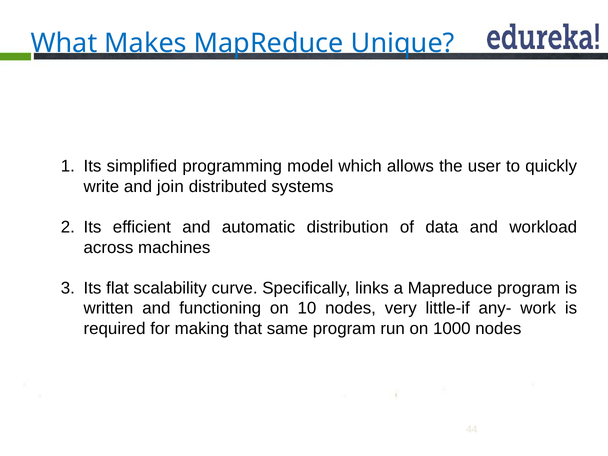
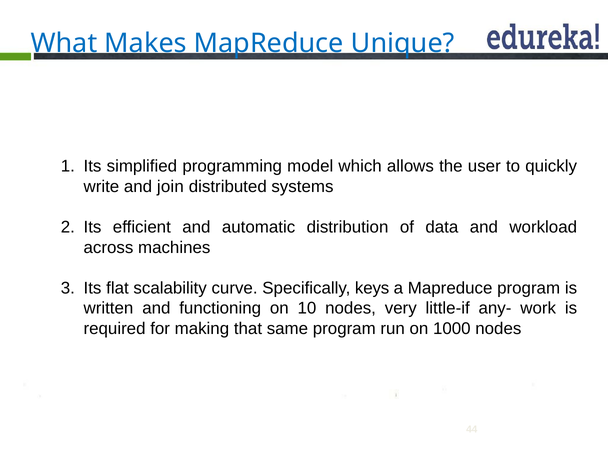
links: links -> keys (372, 288)
